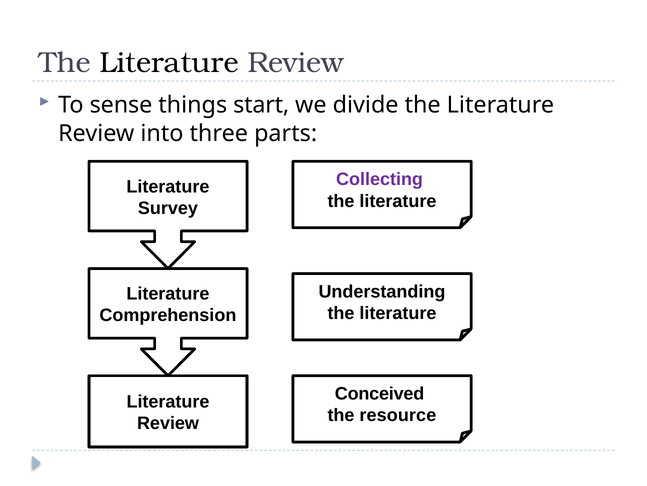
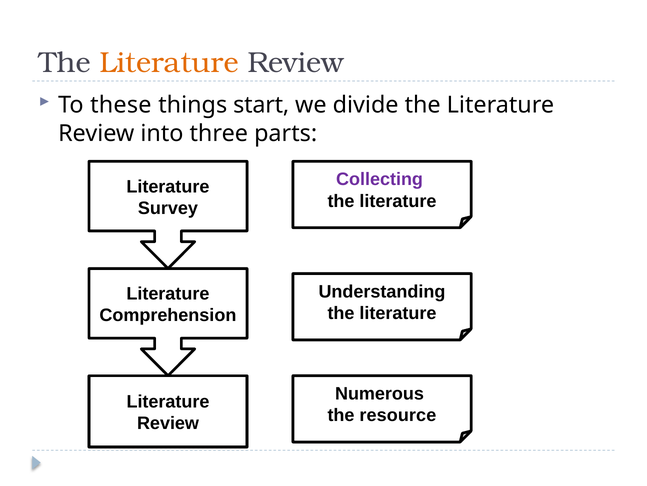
Literature colour: black -> orange (169, 62)
sense: sense -> these (121, 105)
Conceived: Conceived -> Numerous (379, 393)
